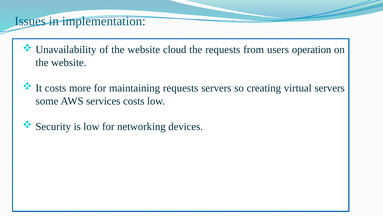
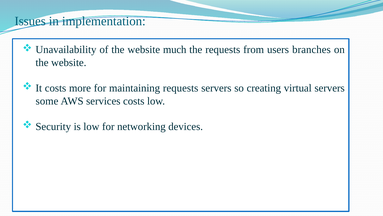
cloud: cloud -> much (175, 50)
operation: operation -> branches (311, 50)
